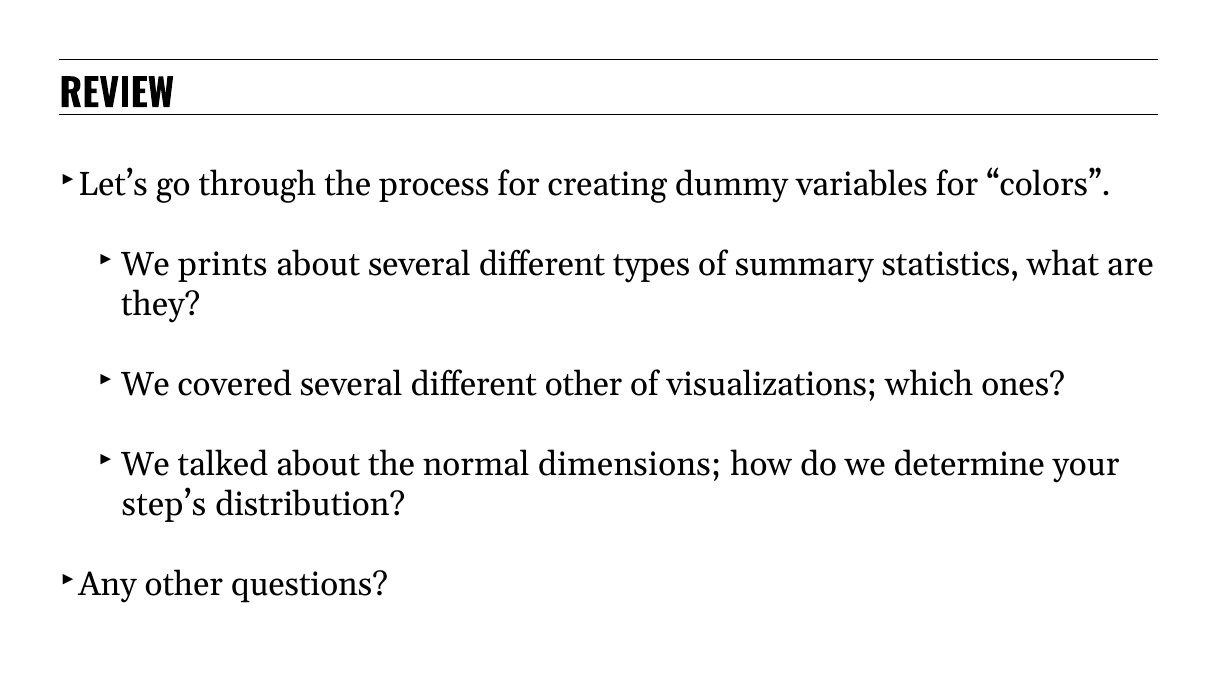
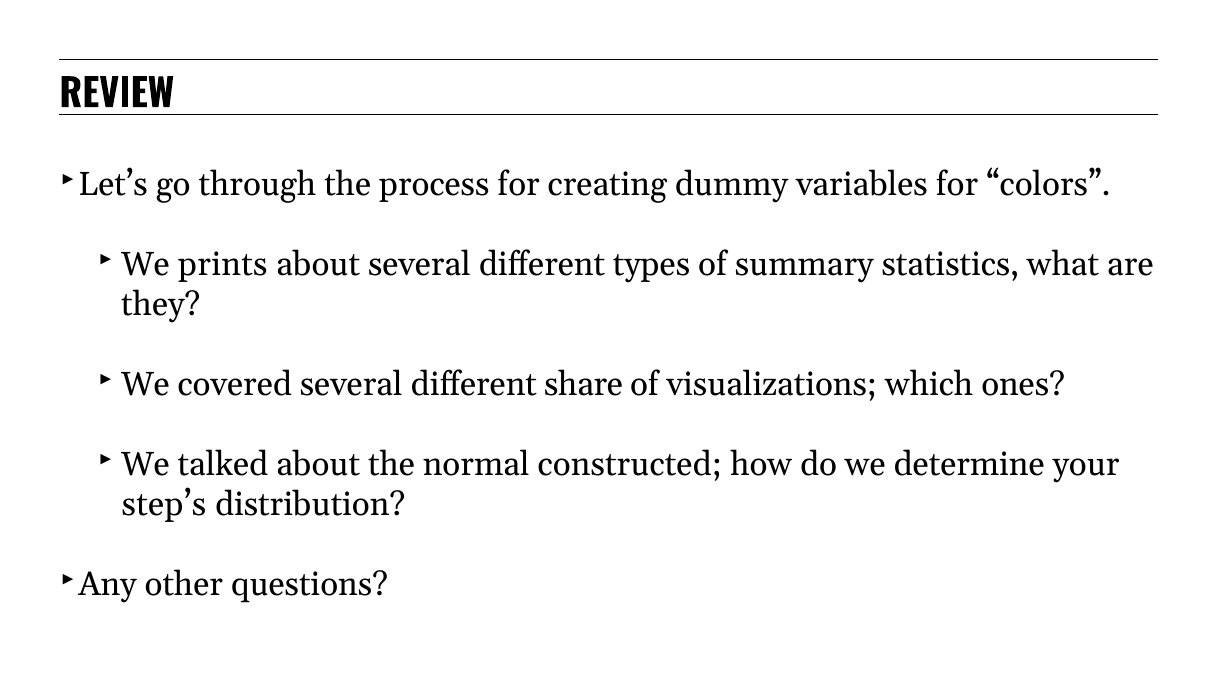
different other: other -> share (584, 384)
dimensions: dimensions -> constructed (630, 464)
